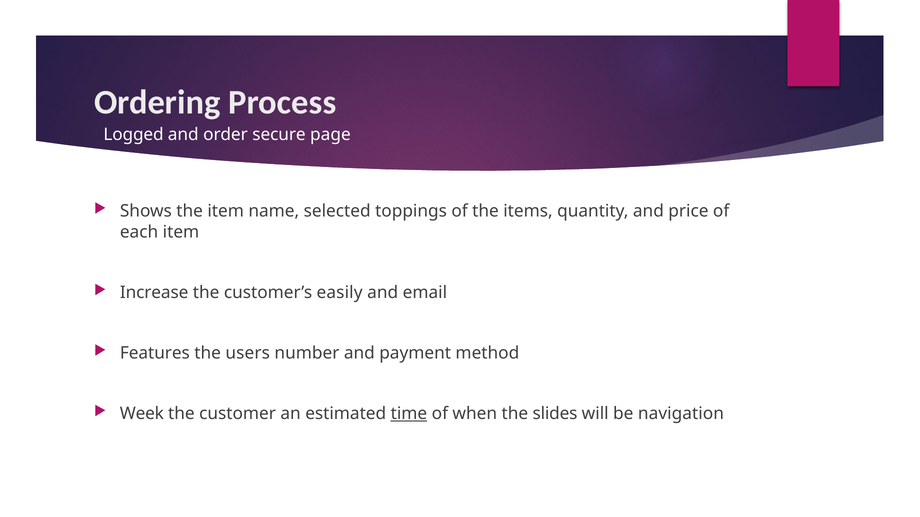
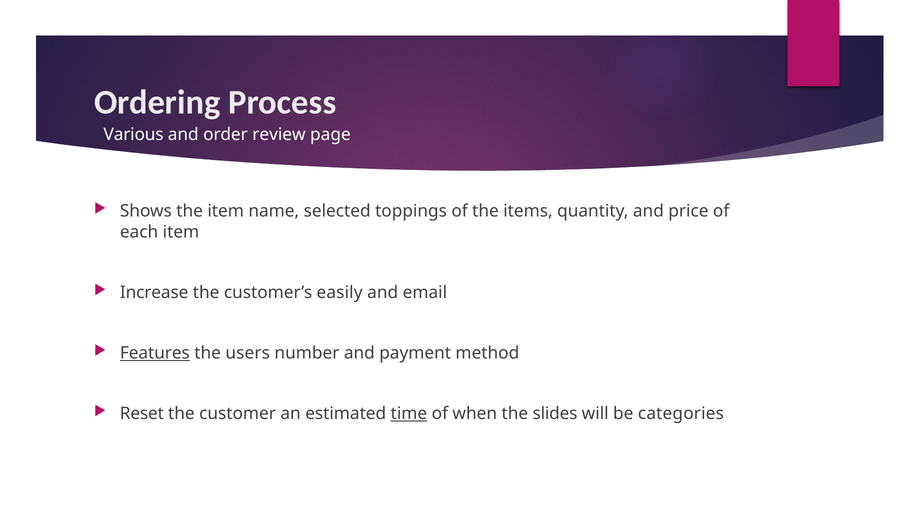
Logged: Logged -> Various (134, 135)
secure: secure -> review (279, 135)
Features underline: none -> present (155, 353)
Week: Week -> Reset (142, 414)
navigation: navigation -> categories (681, 414)
